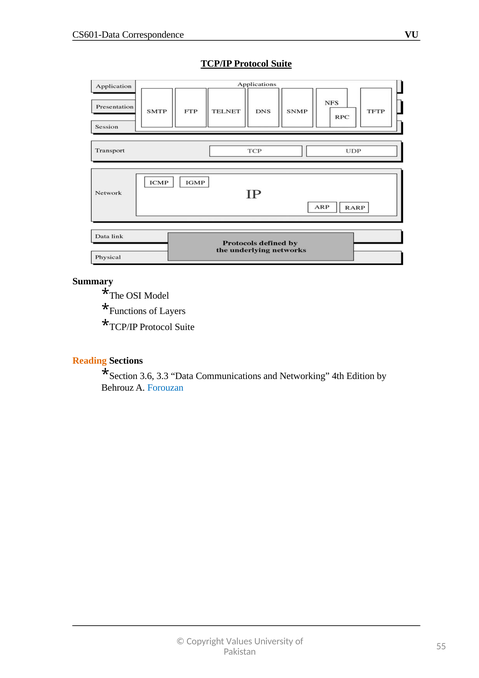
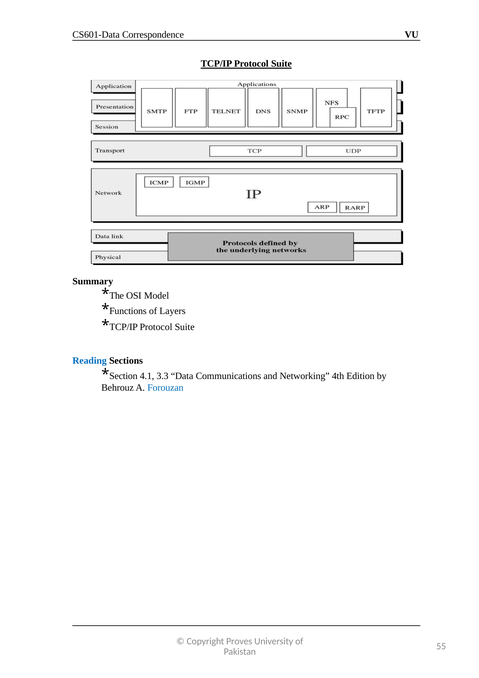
Reading colour: orange -> blue (90, 361)
3.6: 3.6 -> 4.1 (147, 376)
Values: Values -> Proves (239, 641)
